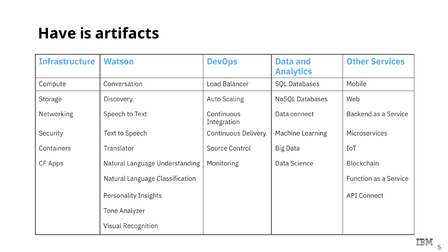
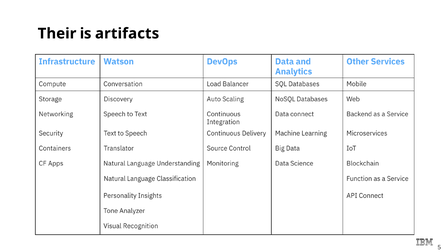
Have: Have -> Their (57, 34)
